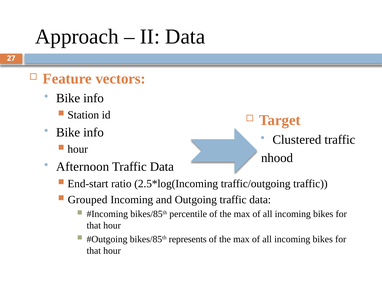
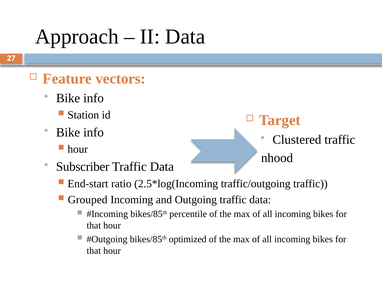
Afternoon: Afternoon -> Subscriber (83, 166)
represents: represents -> optimized (188, 239)
